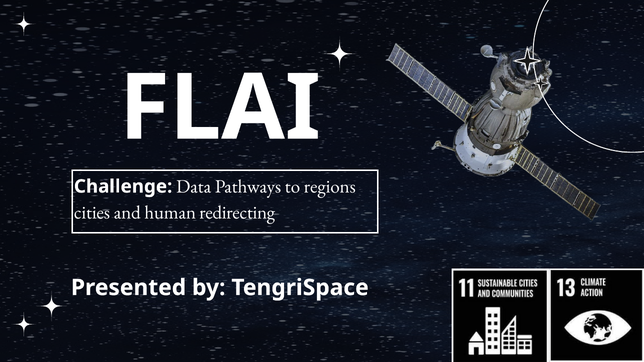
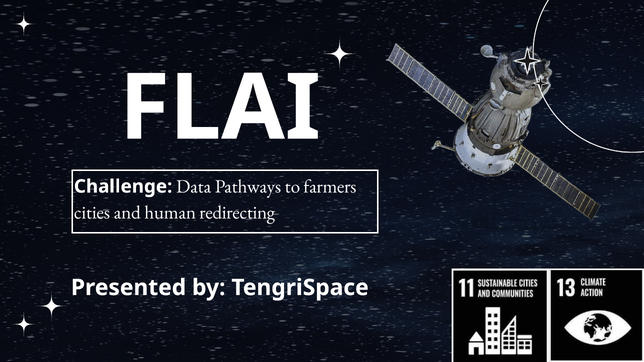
regions: regions -> farmers (330, 187)
